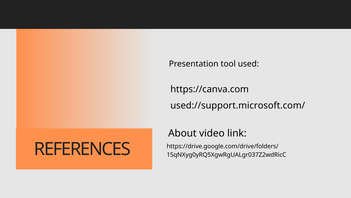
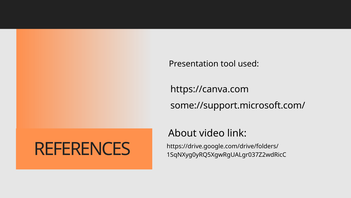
used://support.microsoft.com/: used://support.microsoft.com/ -> some://support.microsoft.com/ (238, 105)
